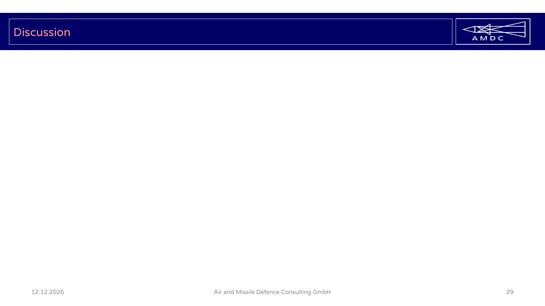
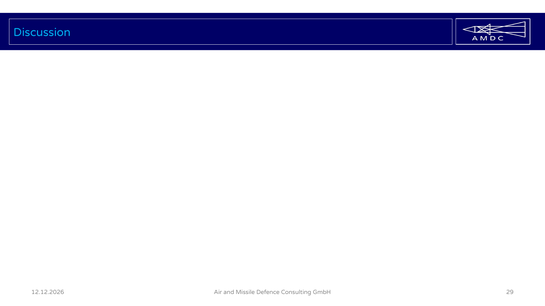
Discussion colour: pink -> light blue (42, 32)
